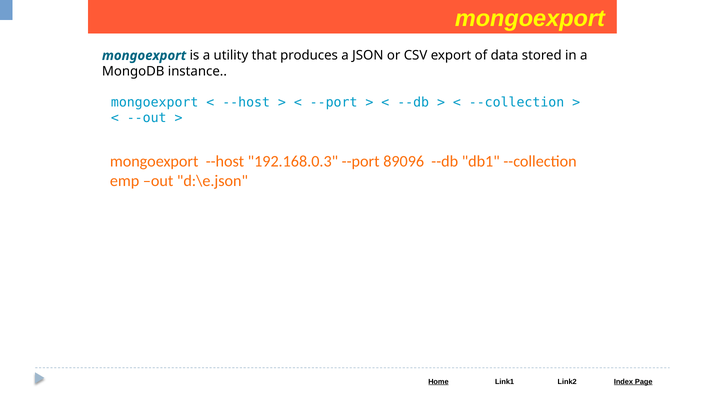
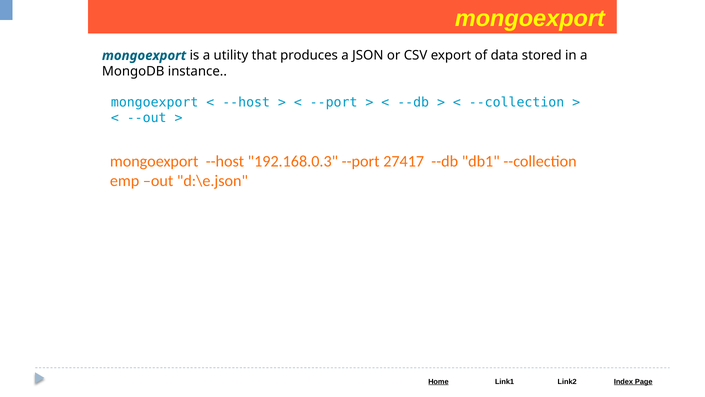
89096: 89096 -> 27417 (404, 161)
